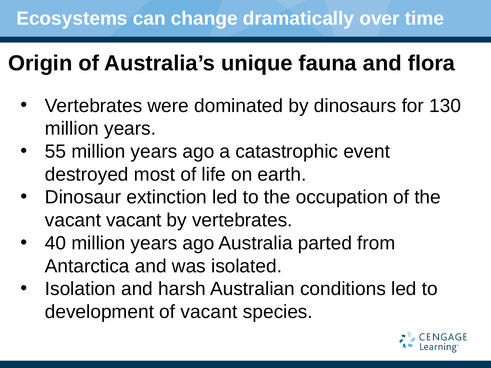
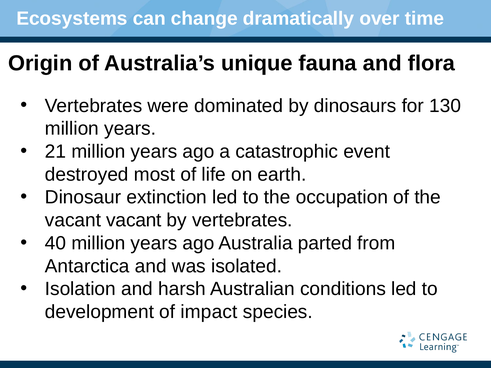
55: 55 -> 21 (56, 152)
of vacant: vacant -> impact (209, 312)
